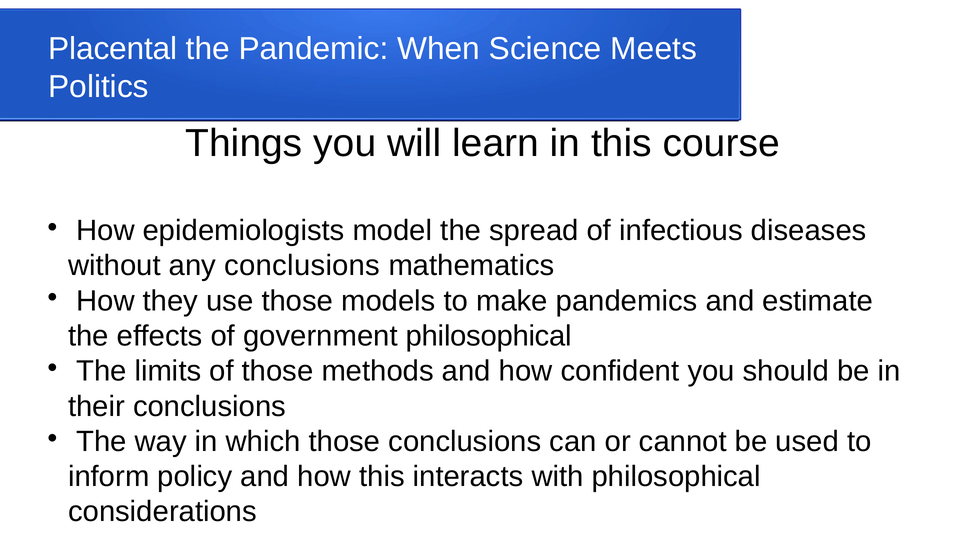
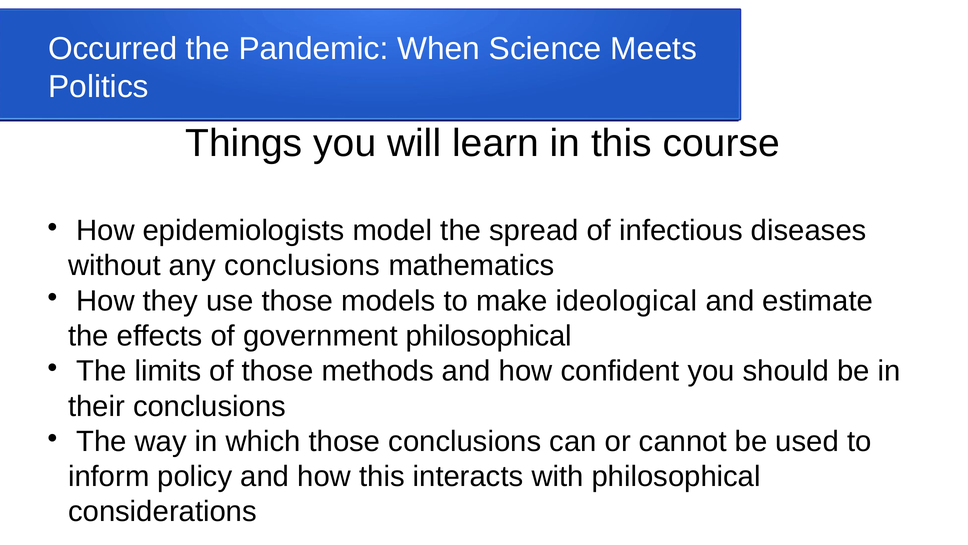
Placental: Placental -> Occurred (113, 49)
pandemics: pandemics -> ideological (626, 301)
